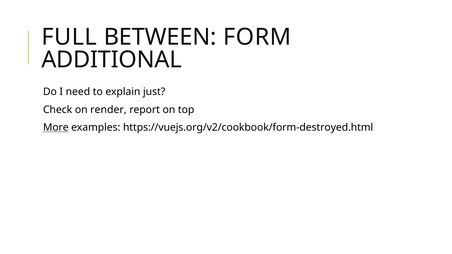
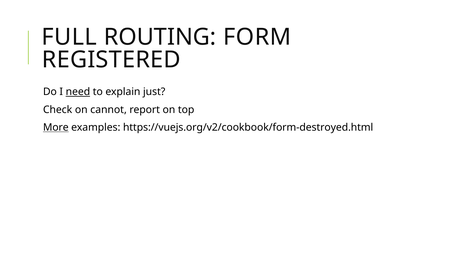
BETWEEN: BETWEEN -> ROUTING (160, 37)
ADDITIONAL: ADDITIONAL -> REGISTERED (111, 60)
need underline: none -> present (78, 92)
render: render -> cannot (109, 110)
